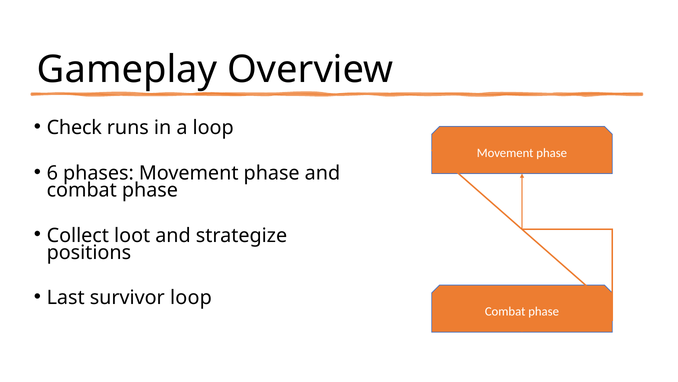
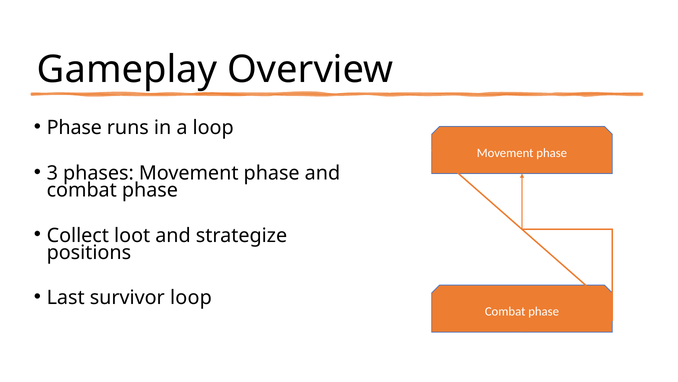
Check: Check -> Phase (74, 128)
6: 6 -> 3 (52, 173)
